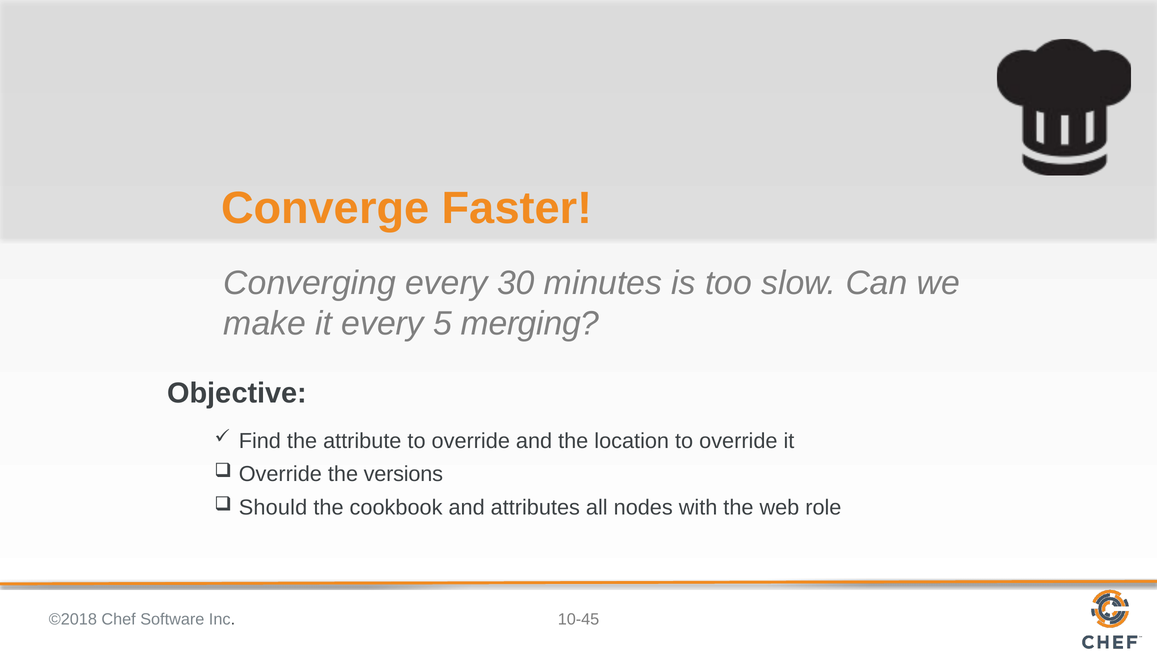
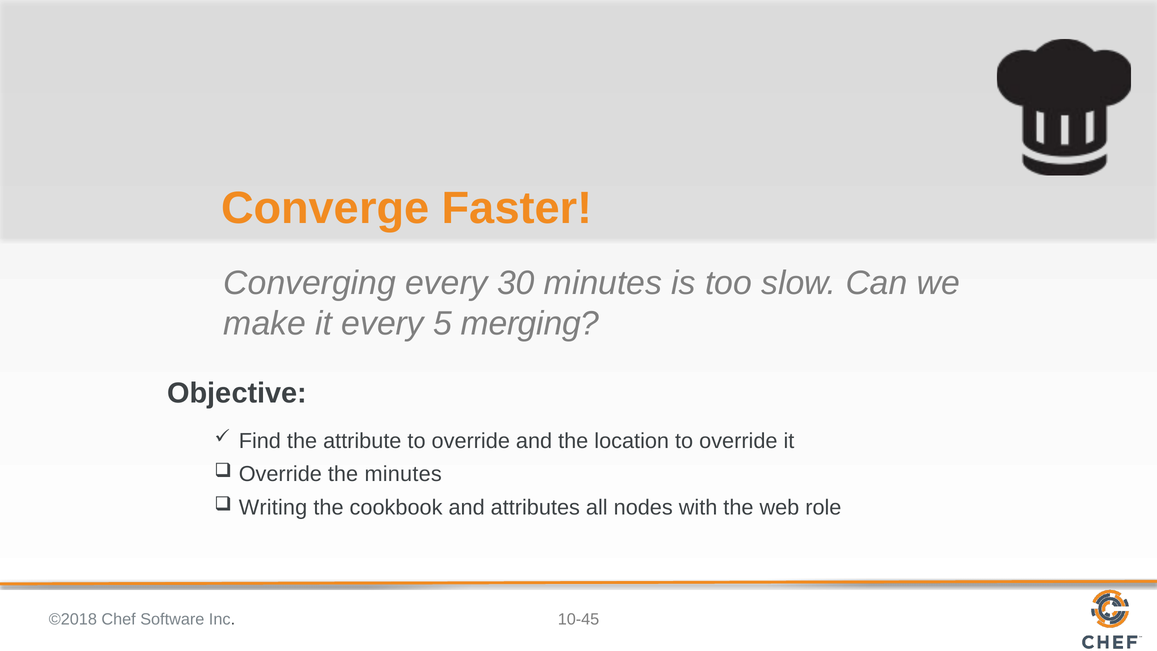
the versions: versions -> minutes (403, 474)
Should: Should -> Writing (273, 507)
